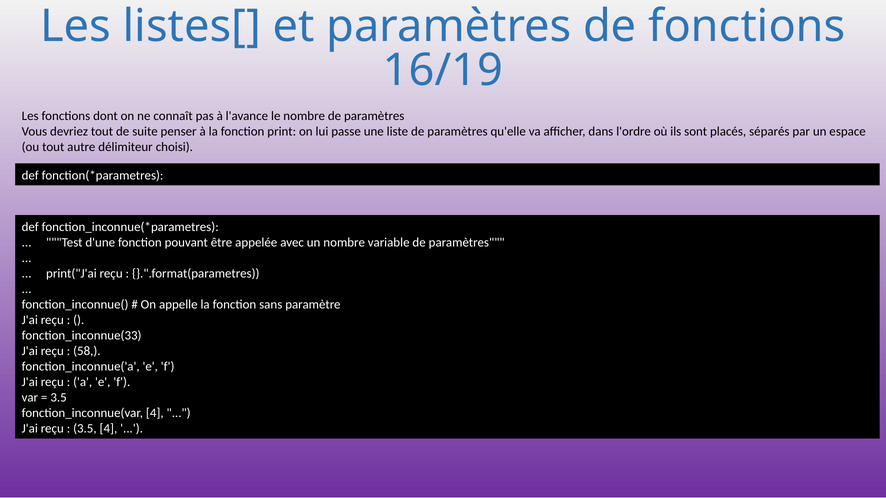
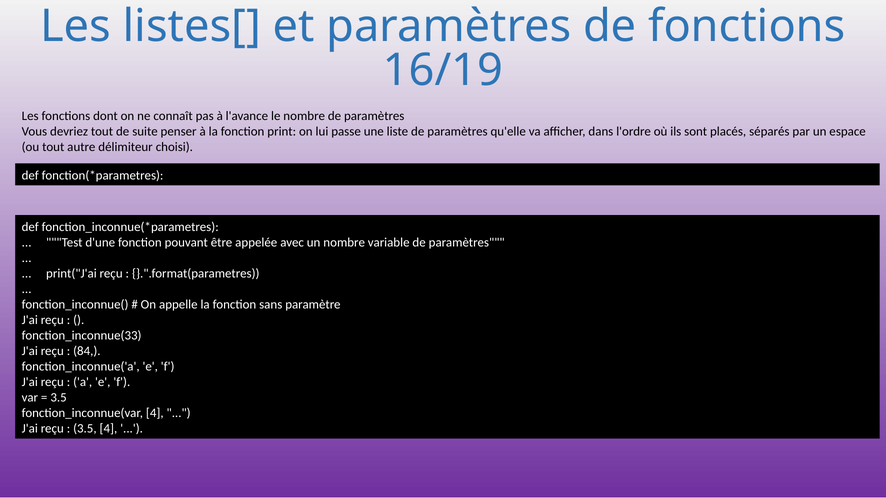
58: 58 -> 84 (87, 351)
